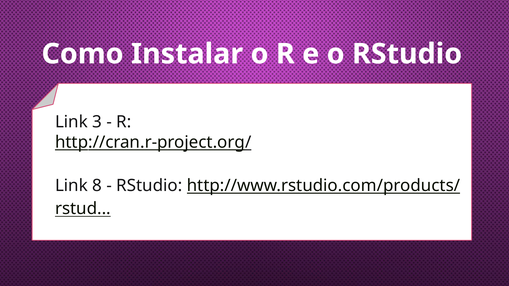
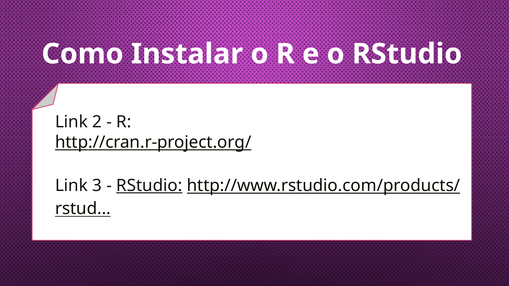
3: 3 -> 2 (97, 122)
8: 8 -> 3 (97, 186)
RStudio underline: none -> present (149, 186)
